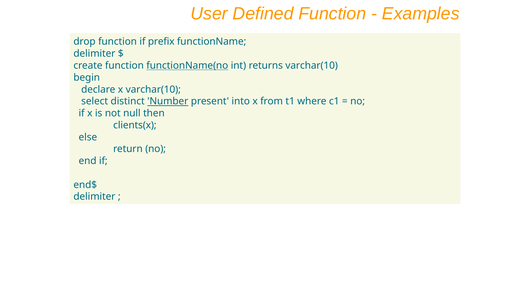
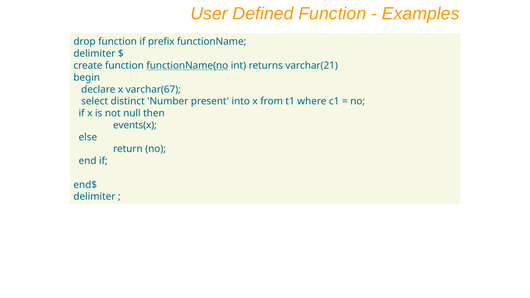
returns varchar(10: varchar(10 -> varchar(21 (312, 66)
x varchar(10: varchar(10 -> varchar(67 (153, 89)
Number underline: present -> none (168, 101)
clients(x: clients(x -> events(x (135, 125)
